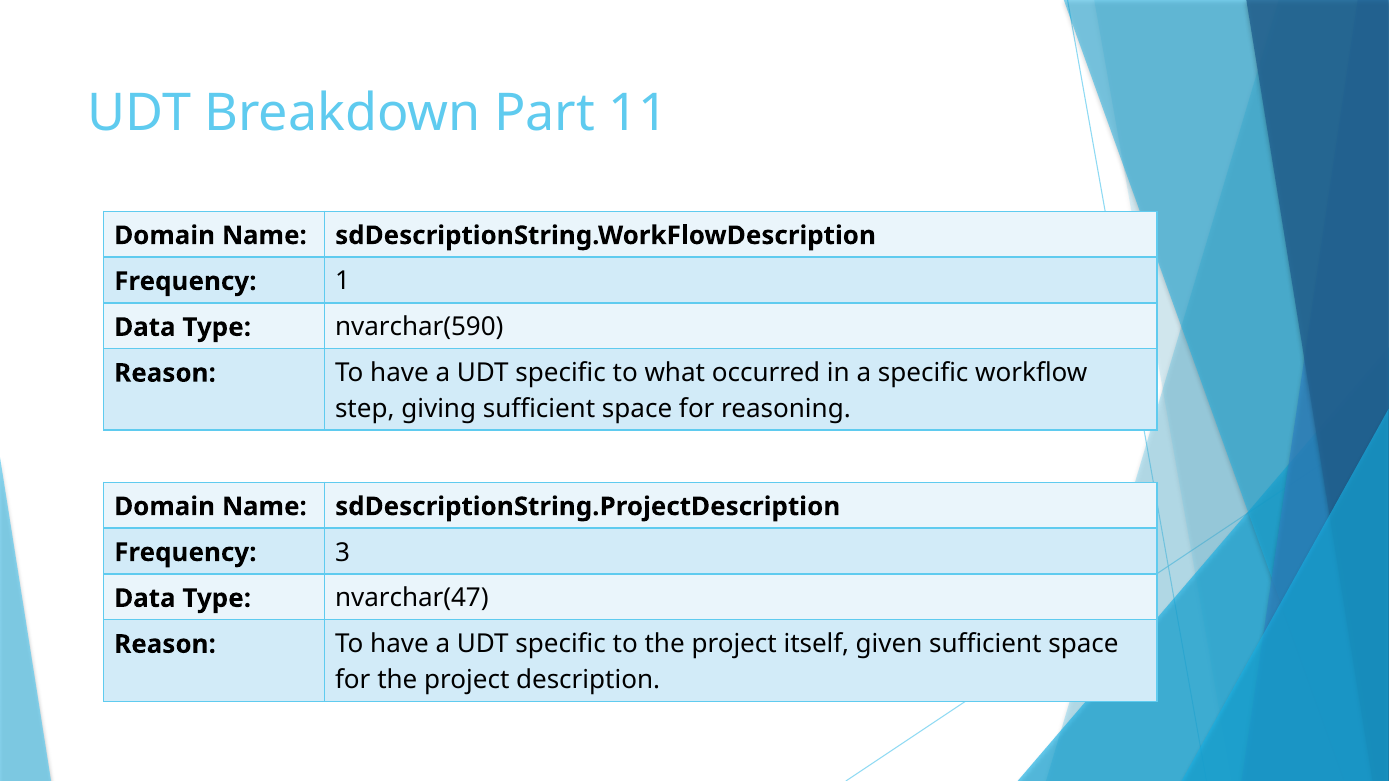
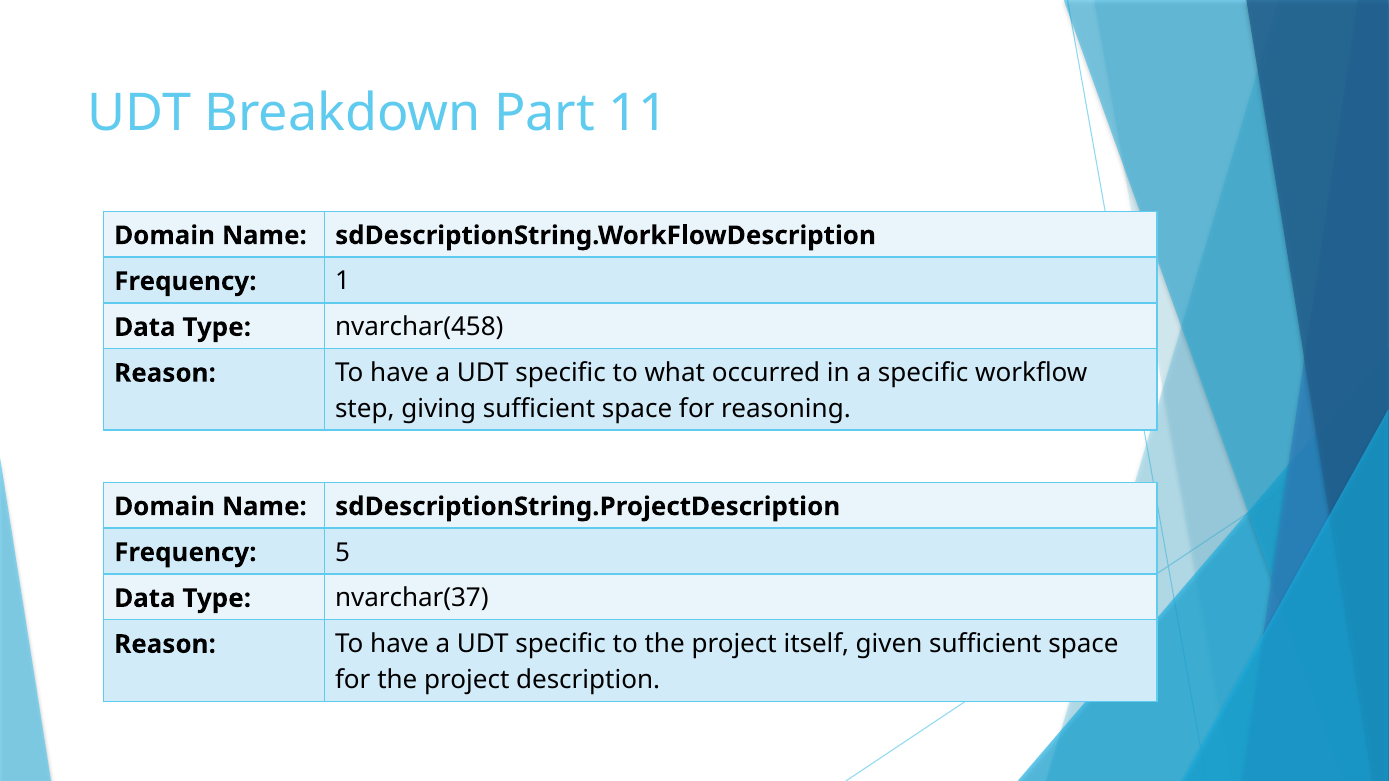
nvarchar(590: nvarchar(590 -> nvarchar(458 (419, 327)
3: 3 -> 5 (343, 553)
nvarchar(47: nvarchar(47 -> nvarchar(37 (412, 599)
